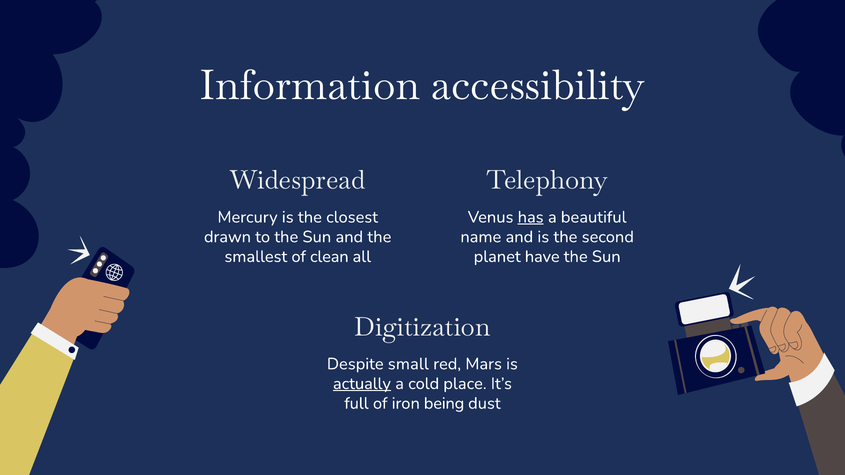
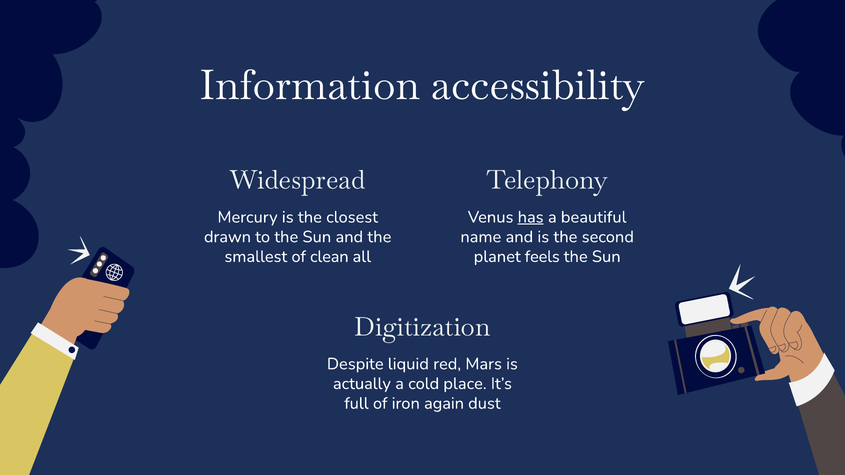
have: have -> feels (542, 257)
small: small -> liquid (408, 364)
actually underline: present -> none (362, 384)
being: being -> again (444, 404)
